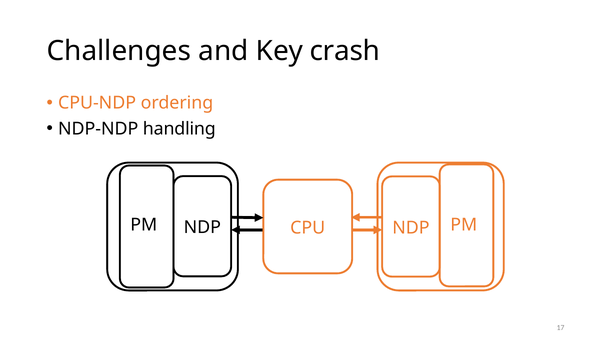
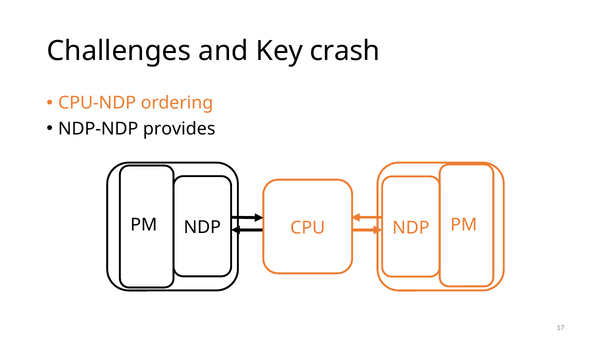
handling: handling -> provides (179, 129)
